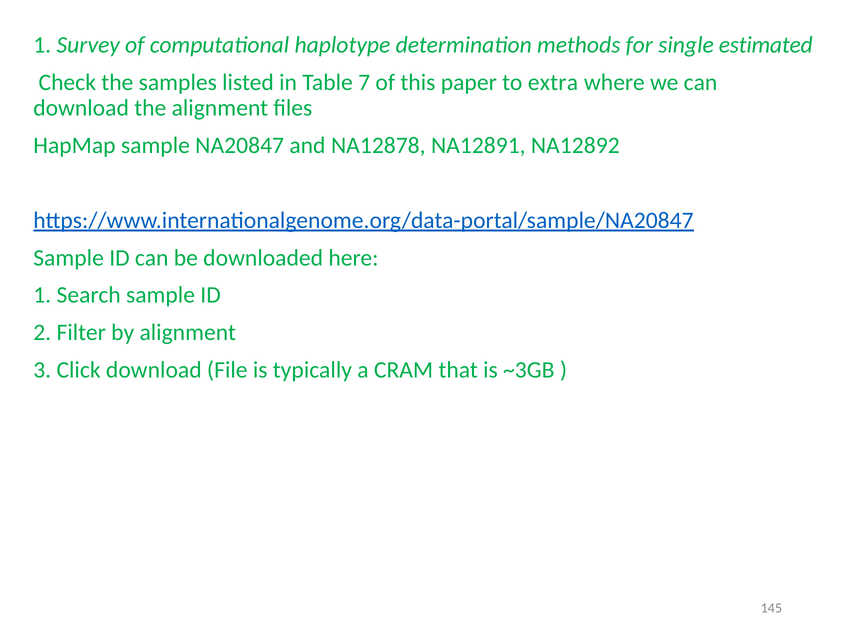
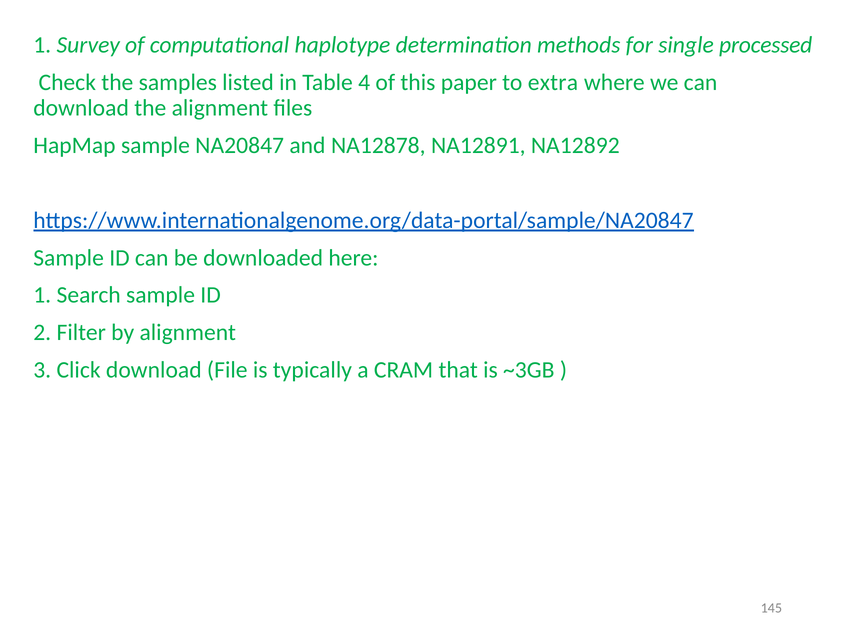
estimated: estimated -> processed (766, 45)
7: 7 -> 4 (364, 82)
